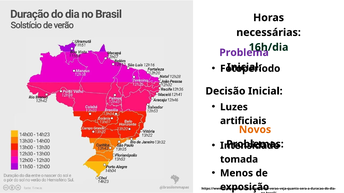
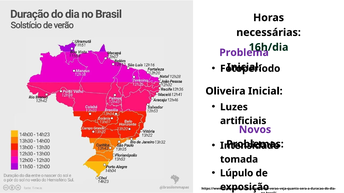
Decisão: Decisão -> Oliveira (225, 91)
Novos colour: orange -> purple (255, 130)
Menos: Menos -> Lúpulo (237, 174)
